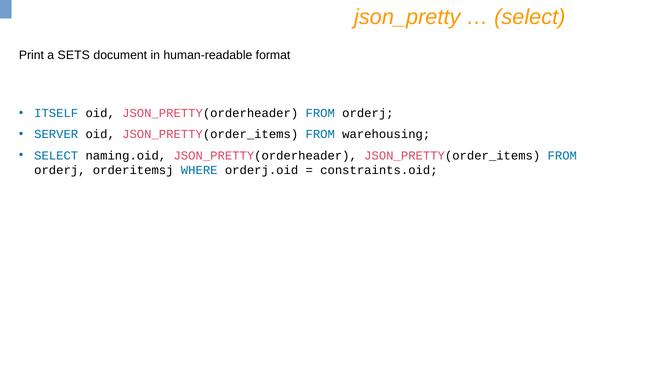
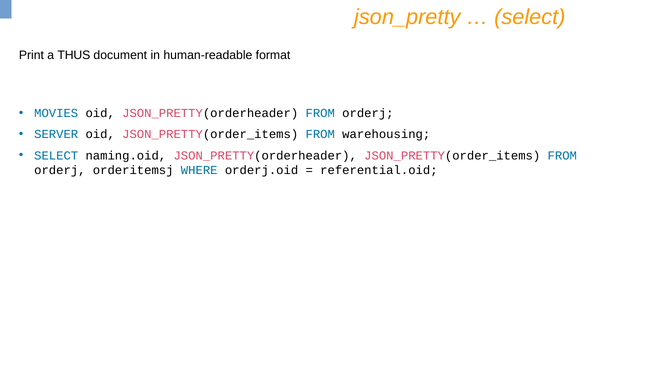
SETS: SETS -> THUS (74, 55)
ITSELF: ITSELF -> MOVIES (56, 113)
constraints.oid: constraints.oid -> referential.oid (379, 170)
